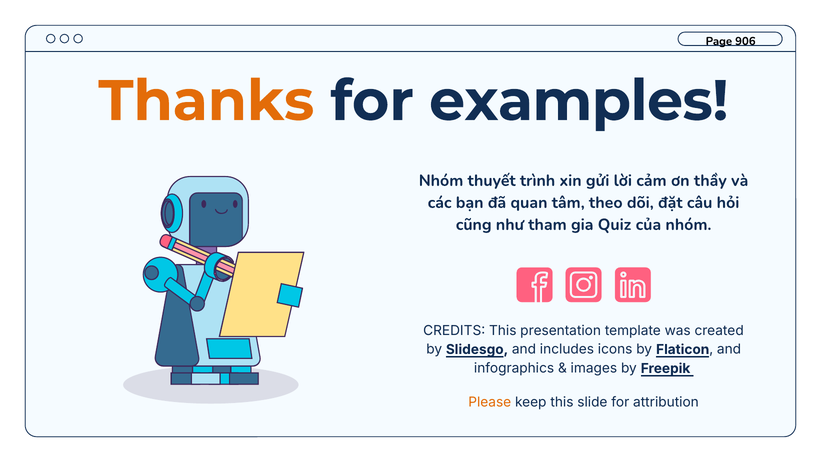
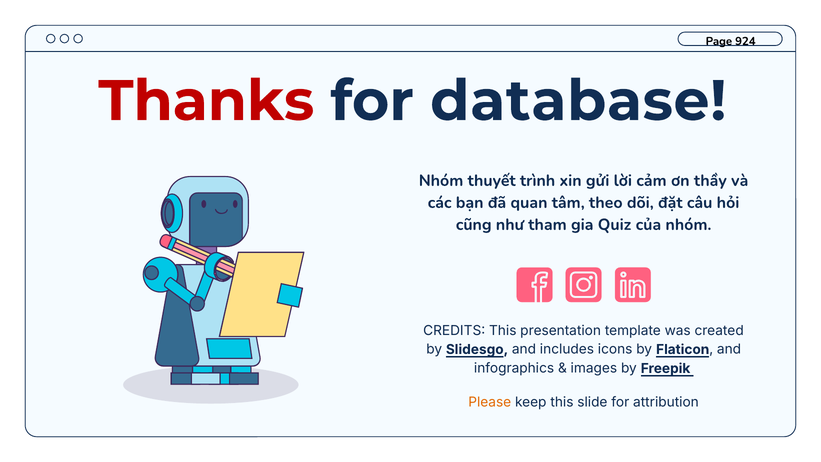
906: 906 -> 924 (745, 41)
Thanks colour: orange -> red (206, 101)
examples: examples -> database (578, 101)
